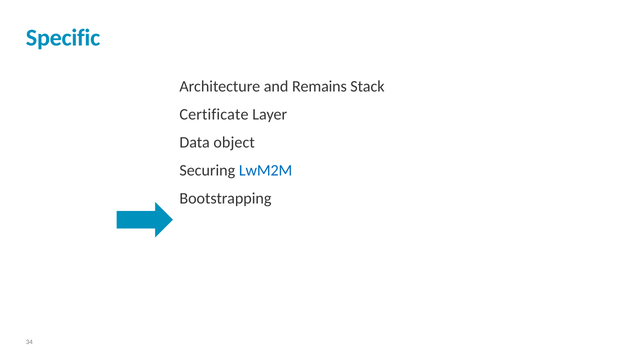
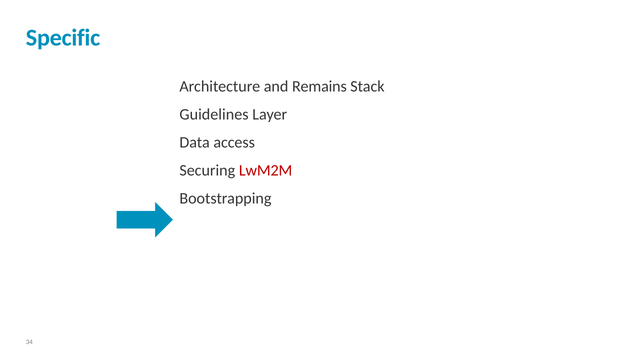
Certificate: Certificate -> Guidelines (214, 115)
object: object -> access (234, 143)
LwM2M colour: blue -> red (266, 171)
